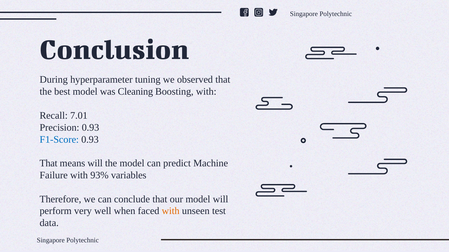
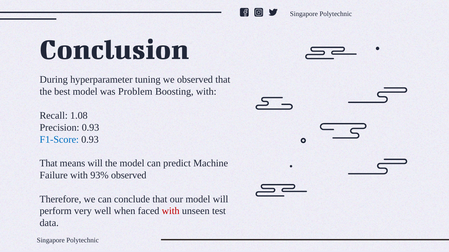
Cleaning: Cleaning -> Problem (135, 92)
7.01: 7.01 -> 1.08 (79, 116)
93% variables: variables -> observed (129, 176)
with colour: orange -> red (171, 212)
